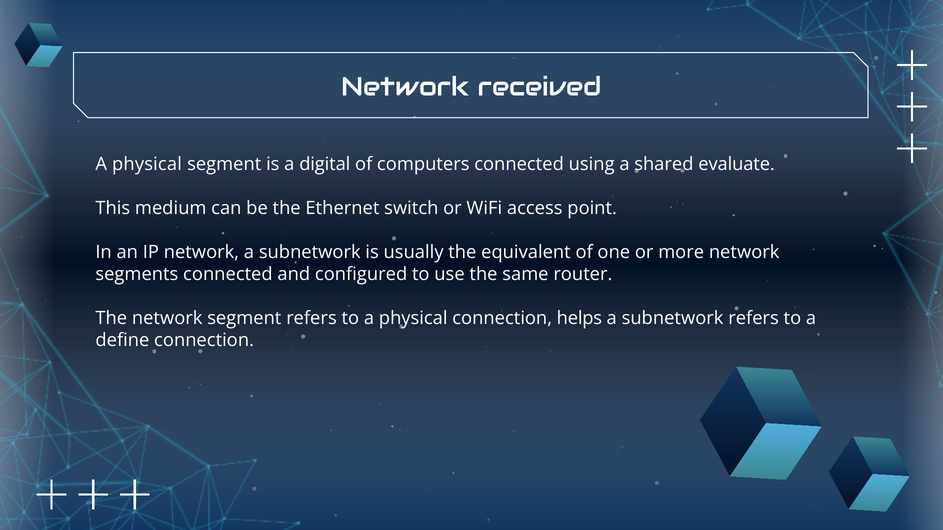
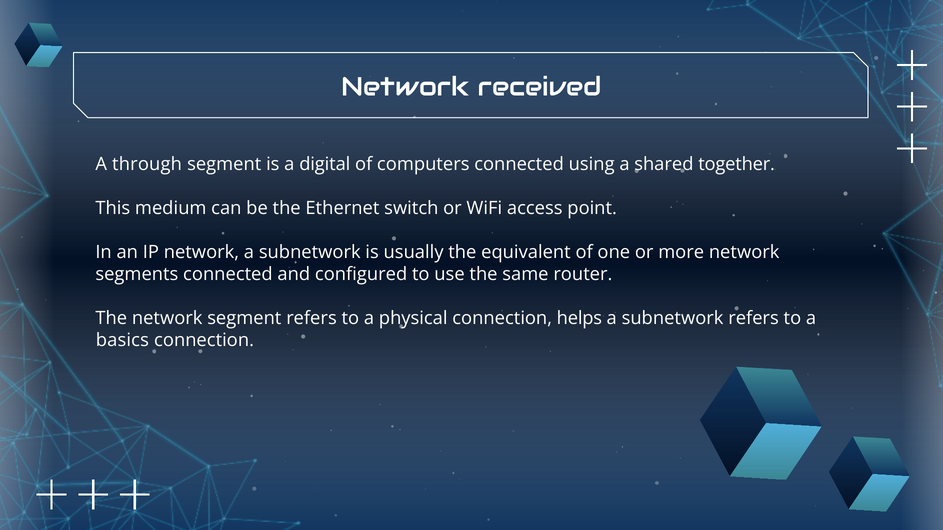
physical: physical -> through (147, 165)
evaluate: evaluate -> together (737, 165)
define: define -> basics (122, 341)
